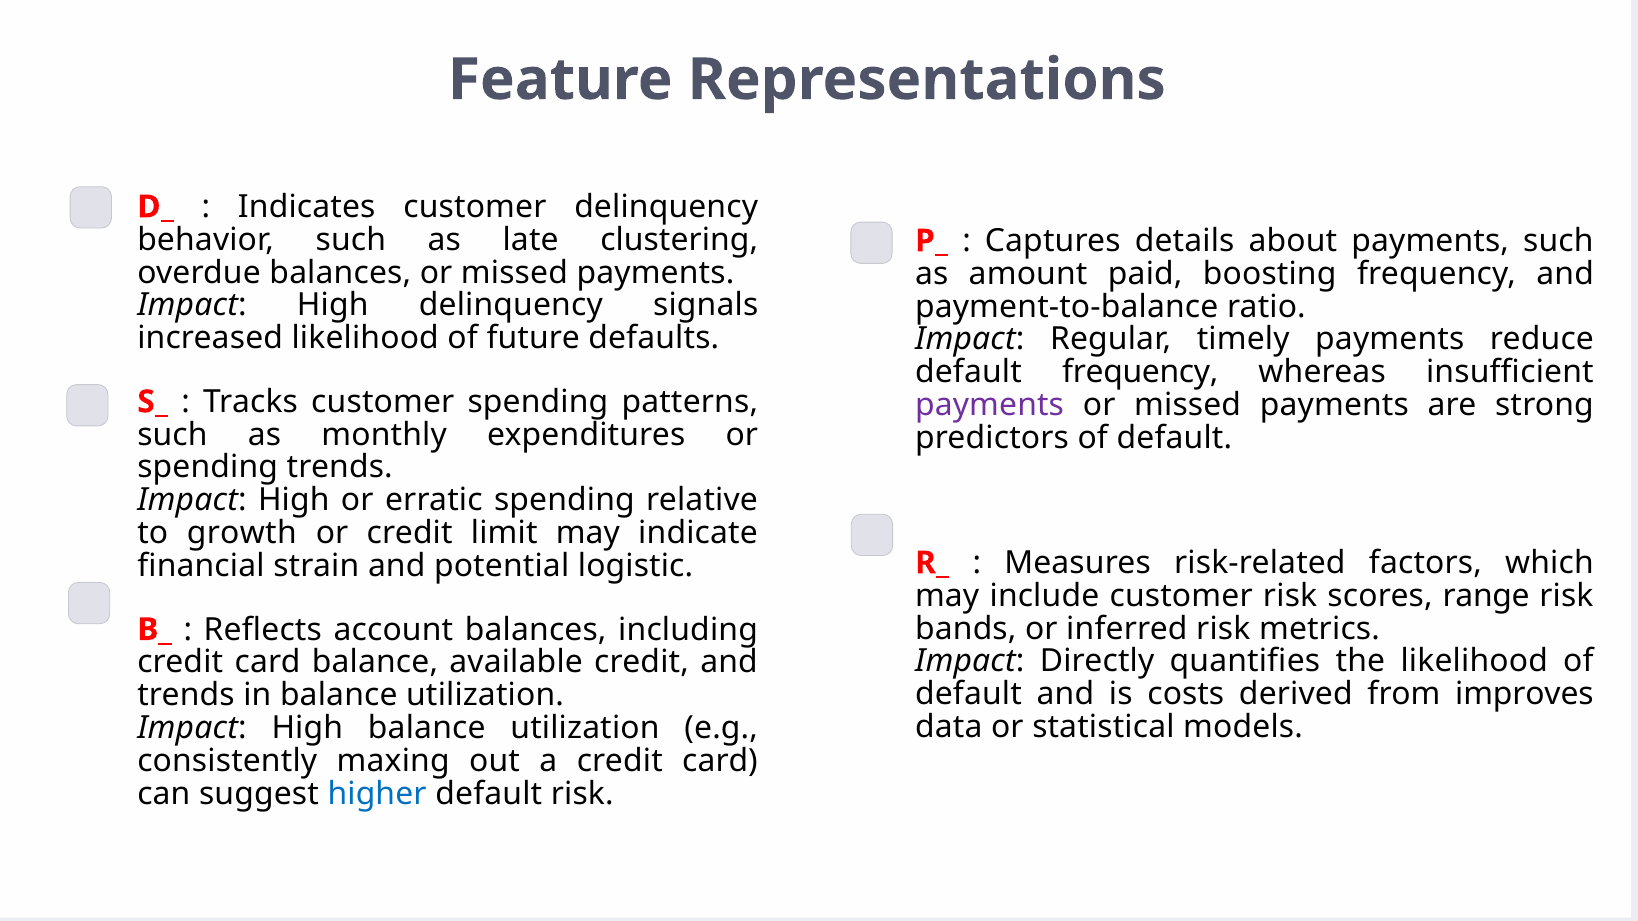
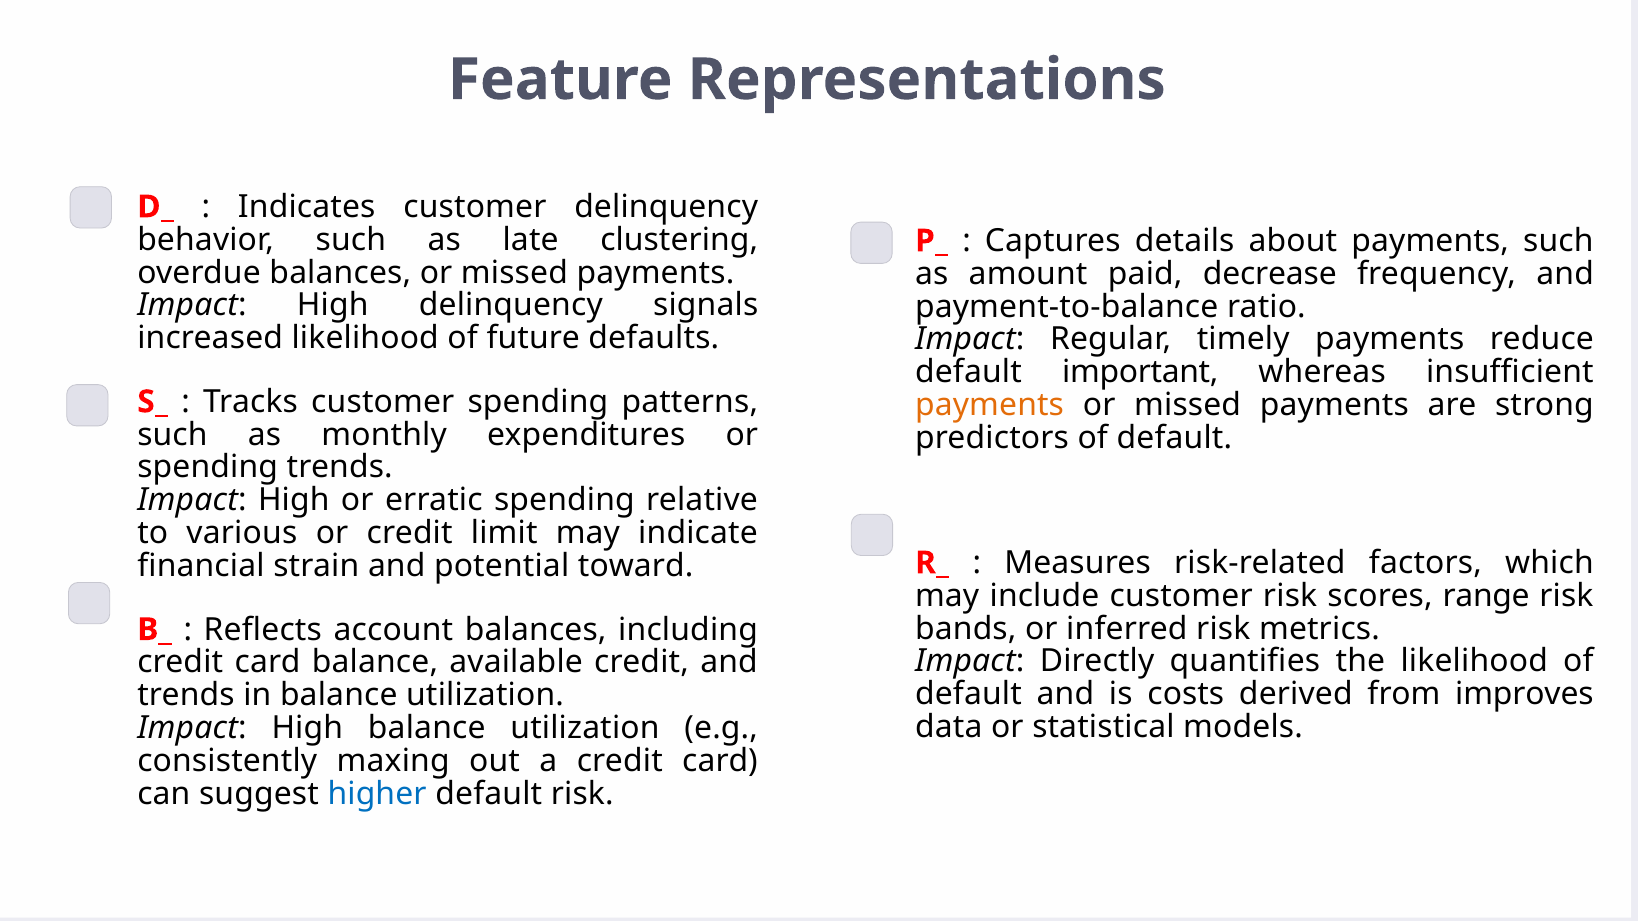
boosting: boosting -> decrease (1270, 274)
default frequency: frequency -> important (1140, 372)
payments colour: purple -> orange (990, 405)
growth: growth -> various (242, 533)
logistic: logistic -> toward (636, 566)
